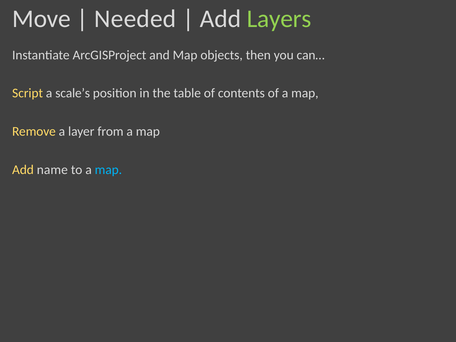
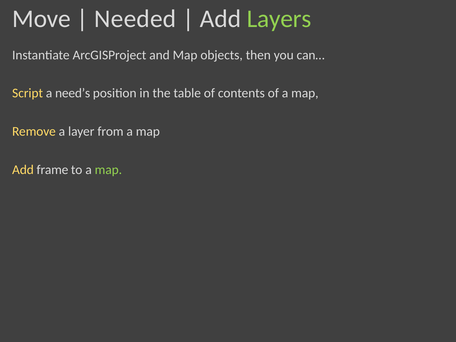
scale’s: scale’s -> need’s (73, 93)
name: name -> frame (52, 170)
map colour: light blue -> light green (108, 170)
